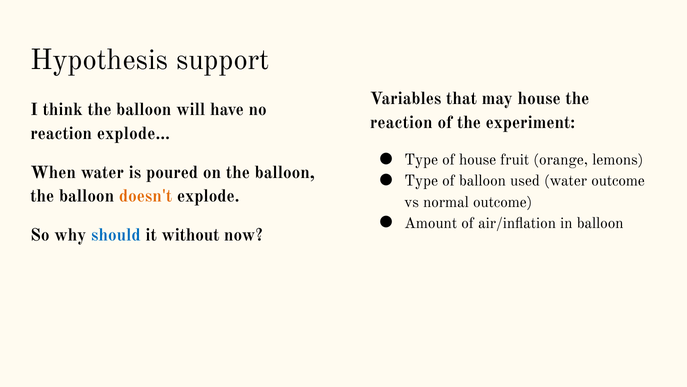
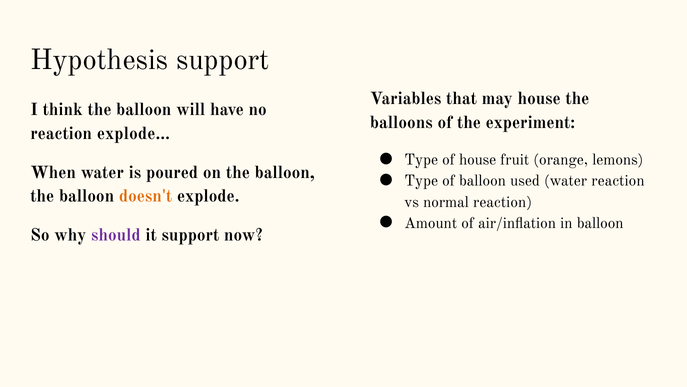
reaction: reaction -> balloons (401, 122)
water outcome: outcome -> reaction (618, 181)
normal outcome: outcome -> reaction (503, 202)
should colour: blue -> purple (116, 235)
it without: without -> support (190, 235)
